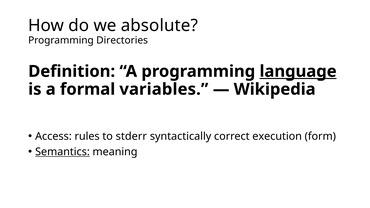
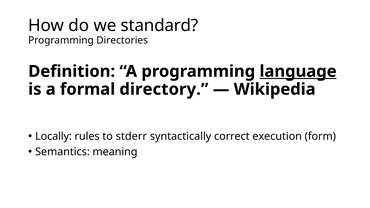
absolute: absolute -> standard (160, 26)
variables: variables -> directory (164, 89)
Access: Access -> Locally (53, 136)
Semantics underline: present -> none (62, 152)
